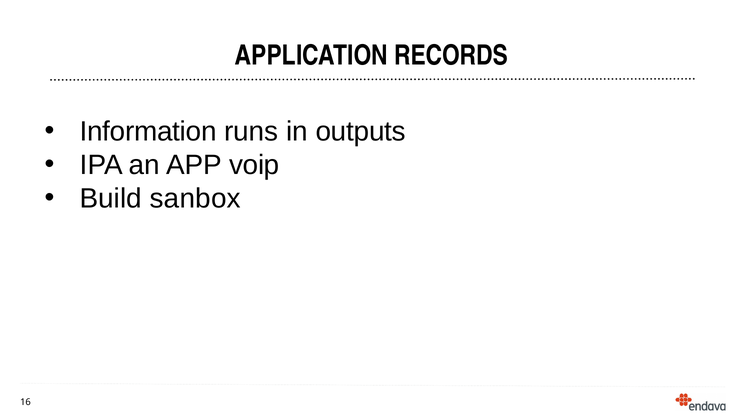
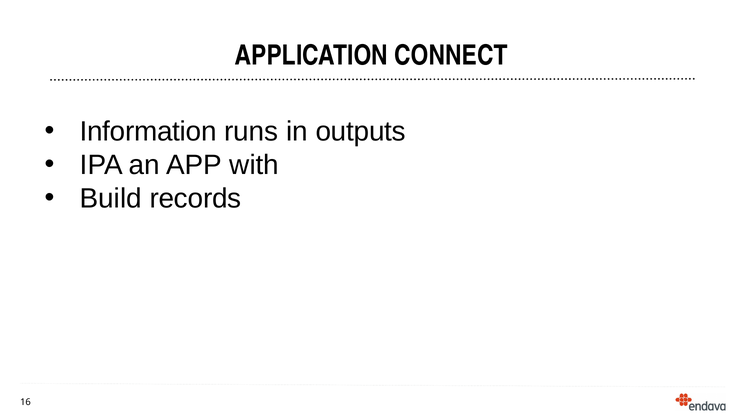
RECORDS: RECORDS -> CONNECT (451, 56)
voip: voip -> with (254, 165)
sanbox: sanbox -> records (195, 198)
